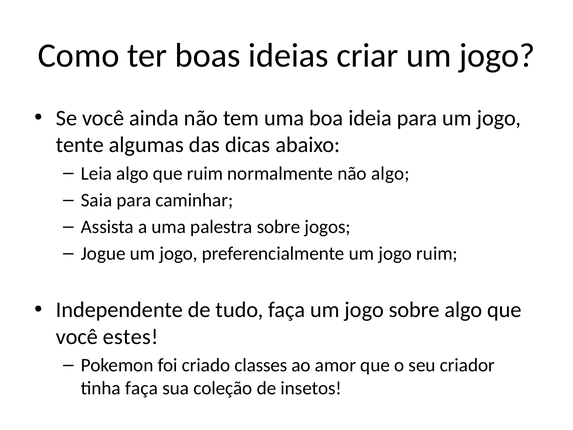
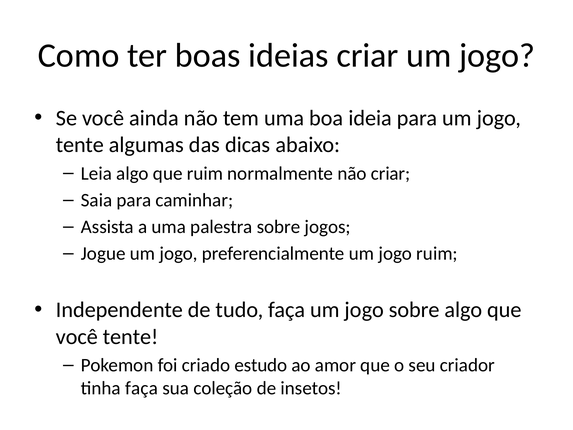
não algo: algo -> criar (391, 173)
você estes: estes -> tente (131, 336)
classes: classes -> estudo (261, 365)
